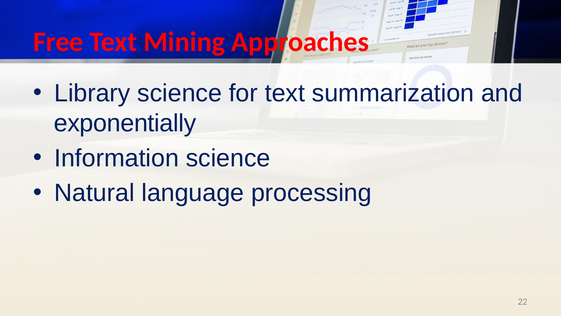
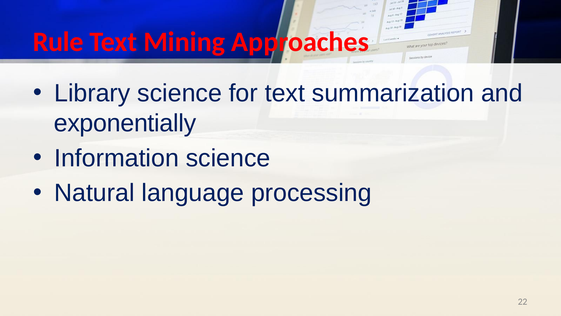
Free: Free -> Rule (58, 42)
